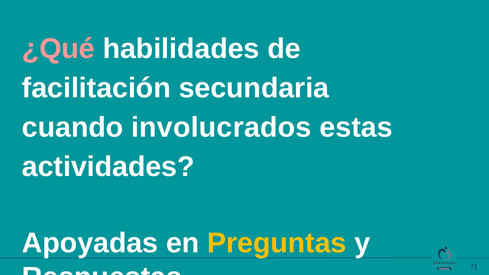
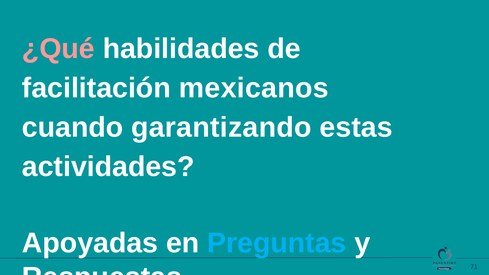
secundaria: secundaria -> mexicanos (254, 88)
involucrados: involucrados -> garantizando (221, 127)
Preguntas colour: yellow -> light blue (277, 243)
